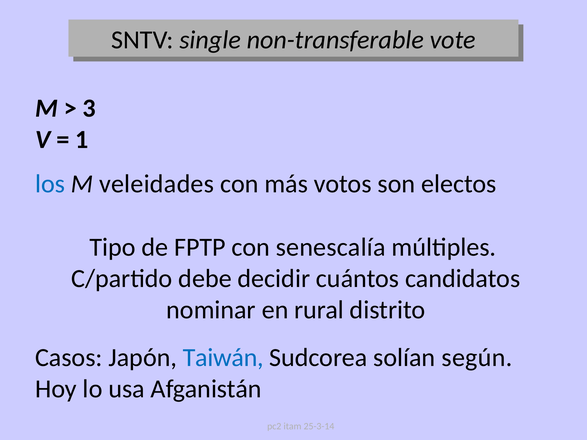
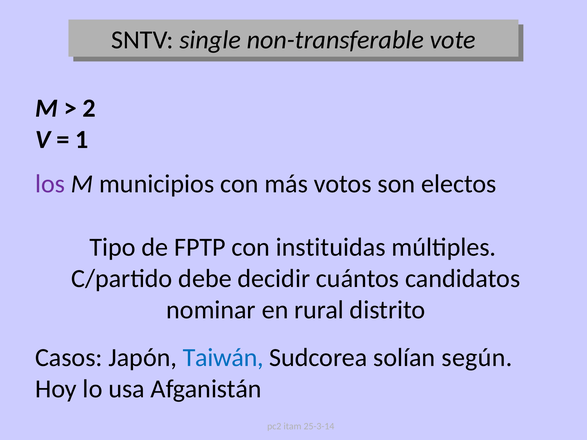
3: 3 -> 2 (89, 108)
los colour: blue -> purple (50, 184)
veleidades: veleidades -> municipios (157, 184)
senescalía: senescalía -> instituidas (331, 247)
